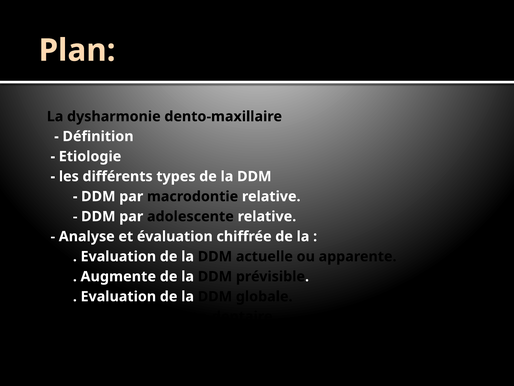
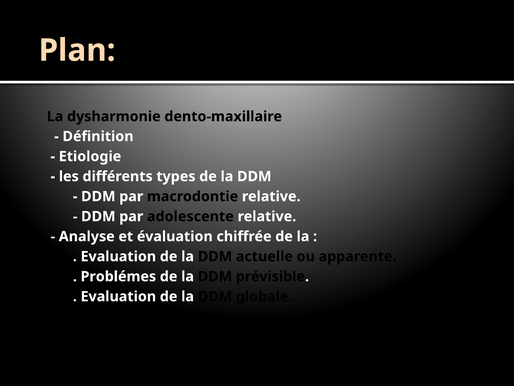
Augmente: Augmente -> Problémes (118, 276)
